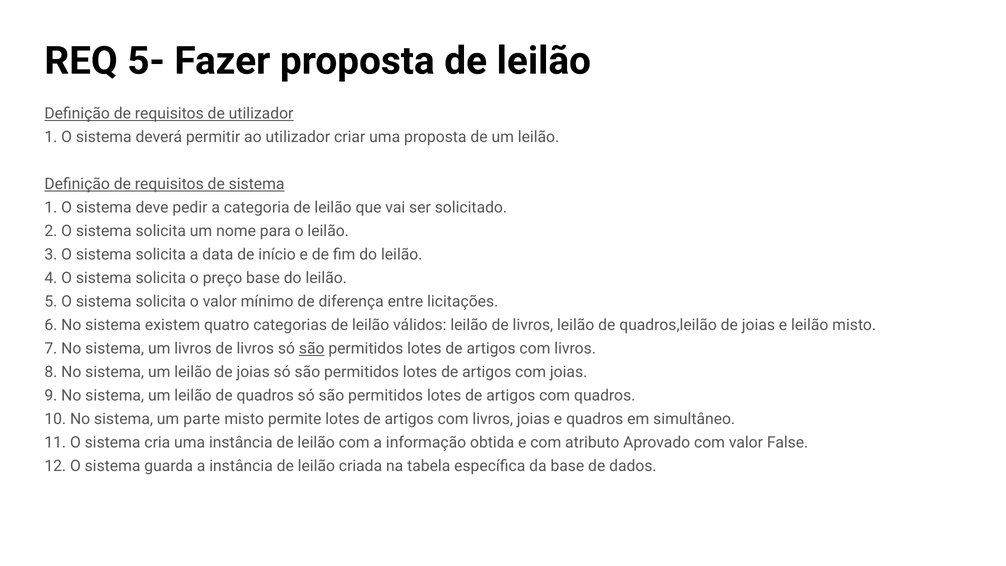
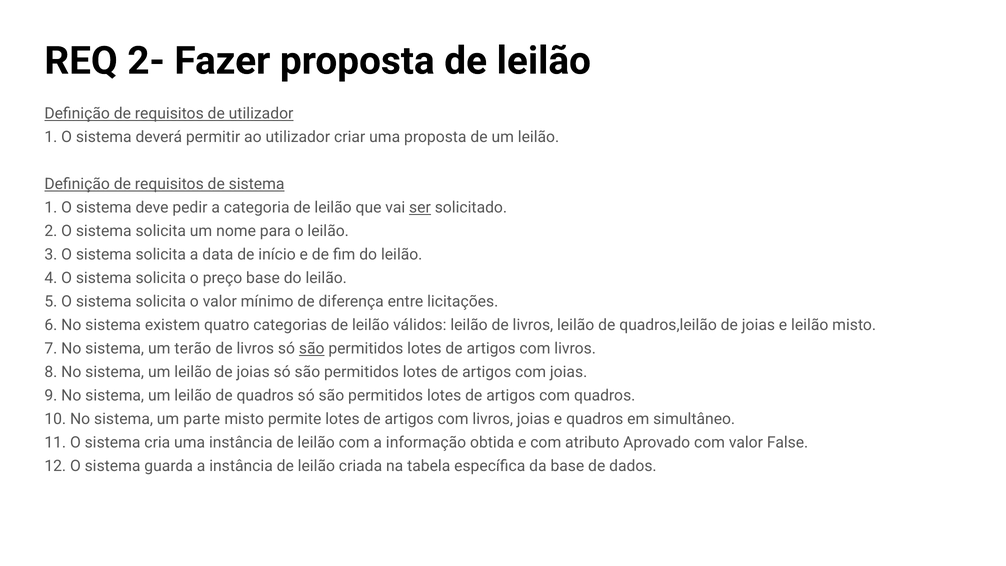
5-: 5- -> 2- (146, 61)
ser underline: none -> present (420, 208)
um livros: livros -> terão (193, 348)
